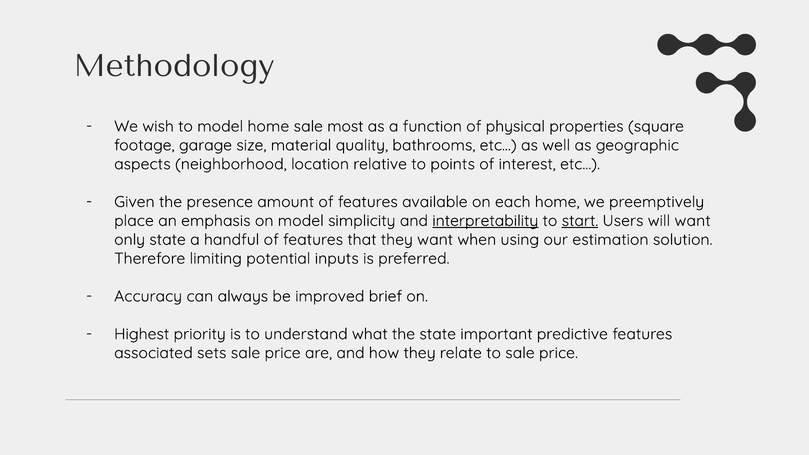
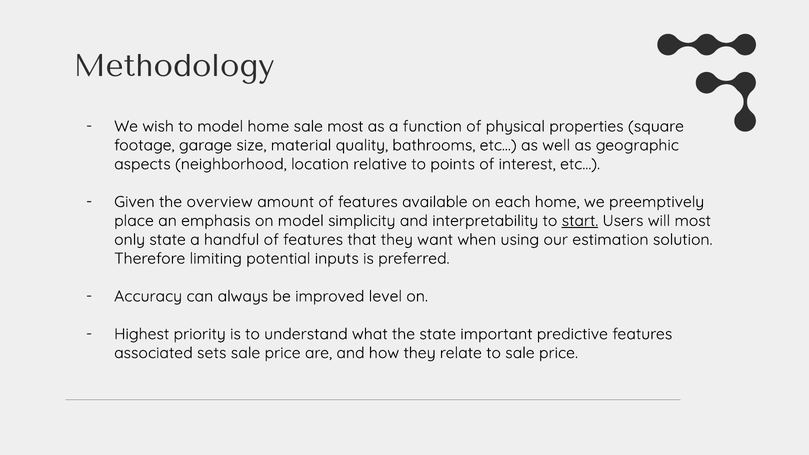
presence: presence -> overview (220, 202)
interpretability underline: present -> none (485, 221)
will want: want -> most (693, 221)
brief: brief -> level (385, 296)
